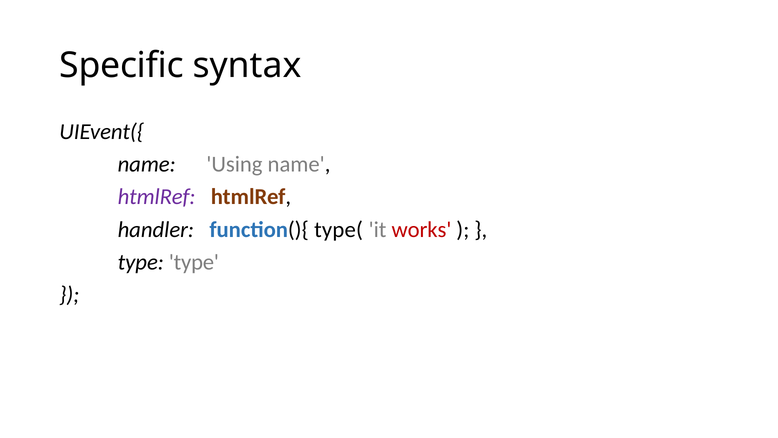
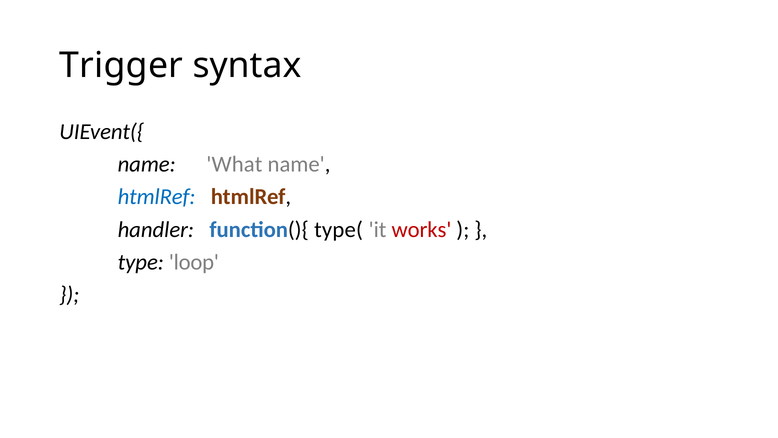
Specific: Specific -> Trigger (121, 65)
Using: Using -> What (234, 164)
htmlRef colour: purple -> blue (157, 197)
type type: type -> loop (194, 262)
